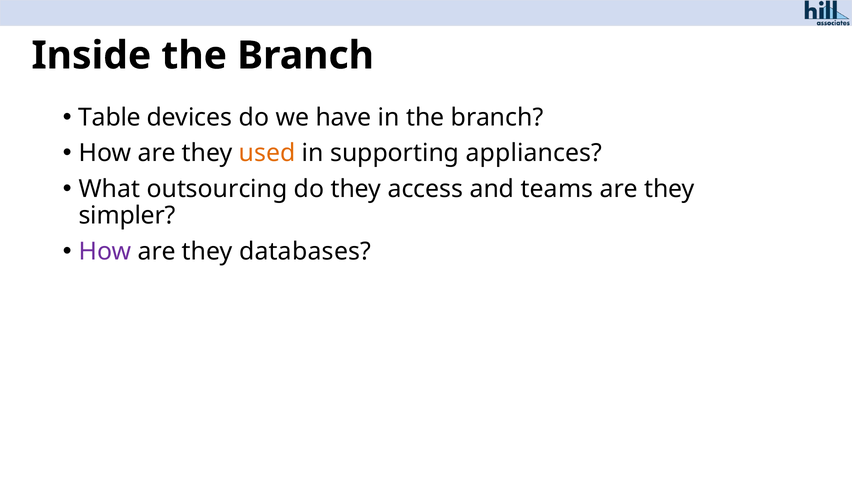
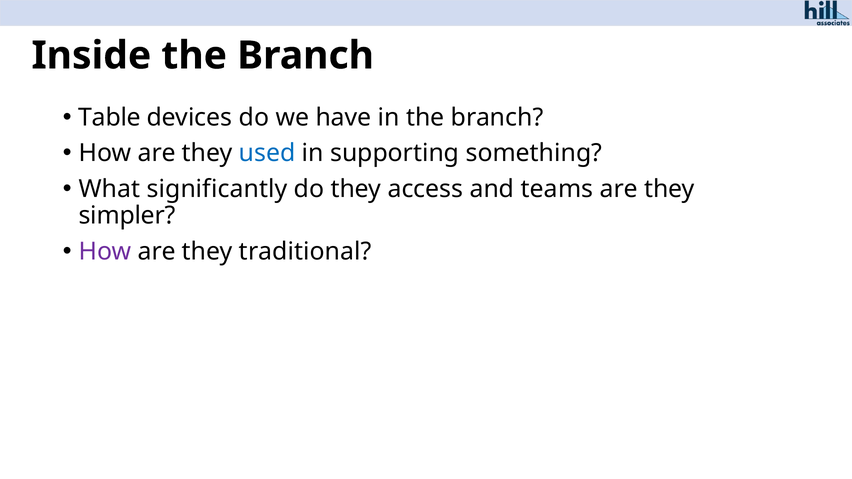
used colour: orange -> blue (267, 153)
appliances: appliances -> something (534, 153)
outsourcing: outsourcing -> significantly (217, 189)
databases: databases -> traditional (305, 252)
